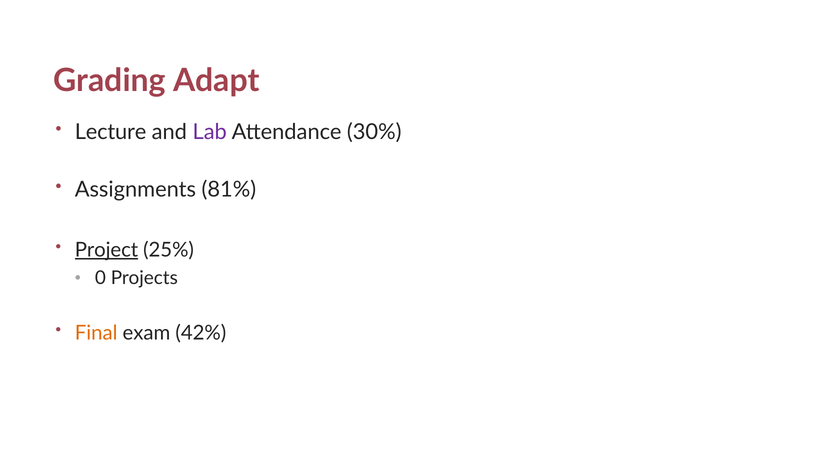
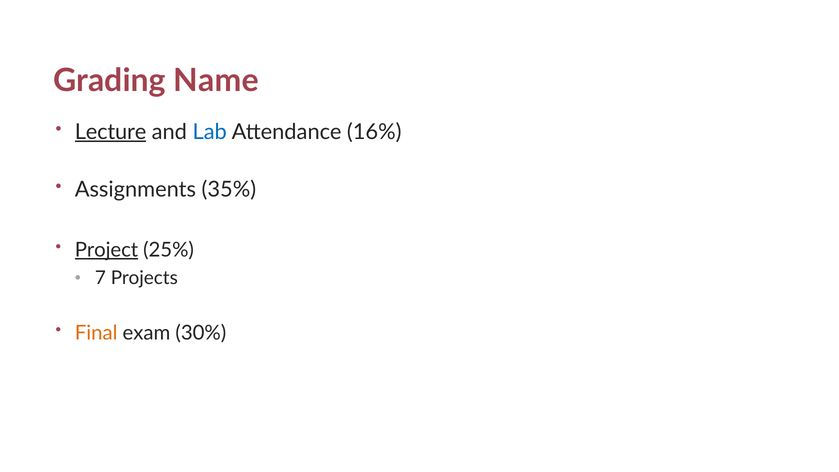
Adapt: Adapt -> Name (216, 81)
Lecture underline: none -> present (111, 132)
Lab colour: purple -> blue (210, 132)
30%: 30% -> 16% (374, 132)
81%: 81% -> 35% (229, 190)
0: 0 -> 7 (100, 278)
42%: 42% -> 30% (201, 333)
